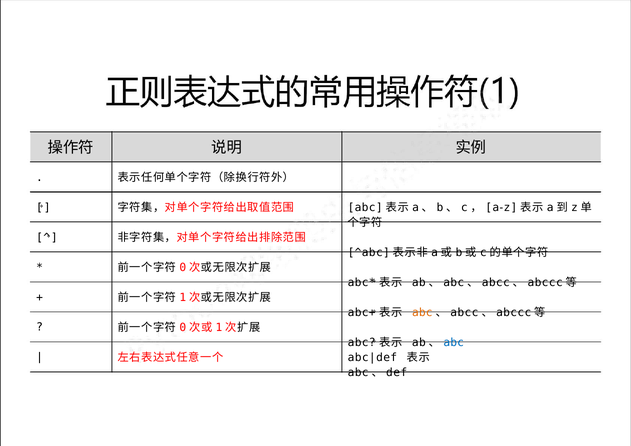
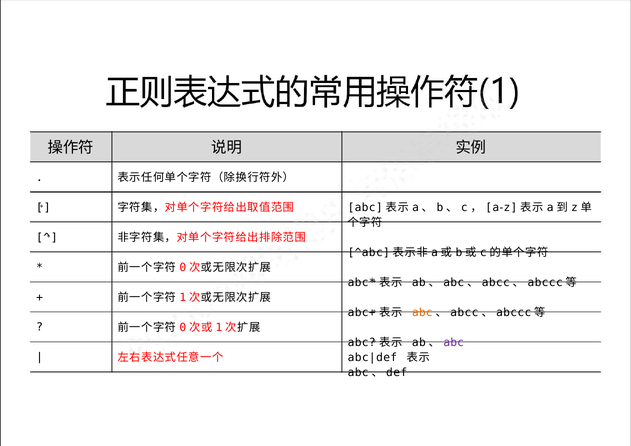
abc colour: blue -> purple (454, 343)
